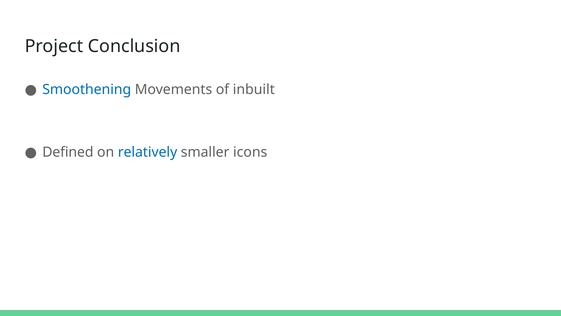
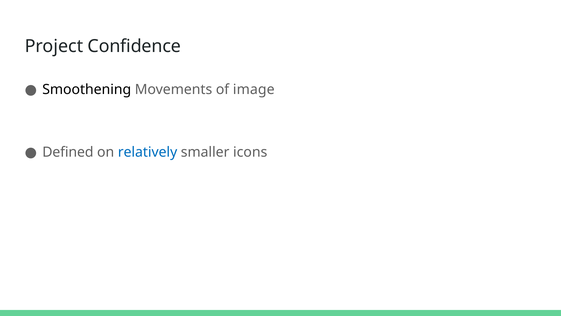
Conclusion: Conclusion -> Confidence (134, 46)
Smoothening colour: blue -> black (87, 89)
inbuilt: inbuilt -> image (254, 89)
